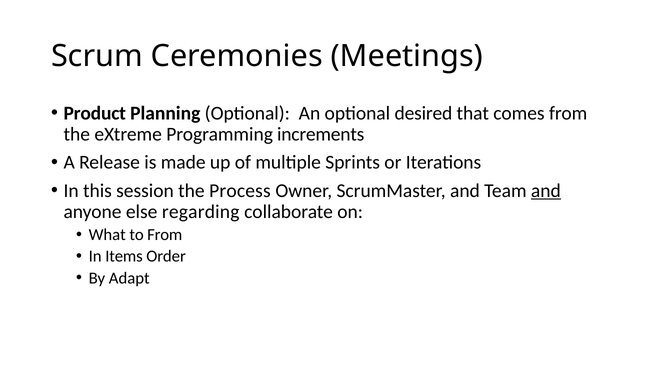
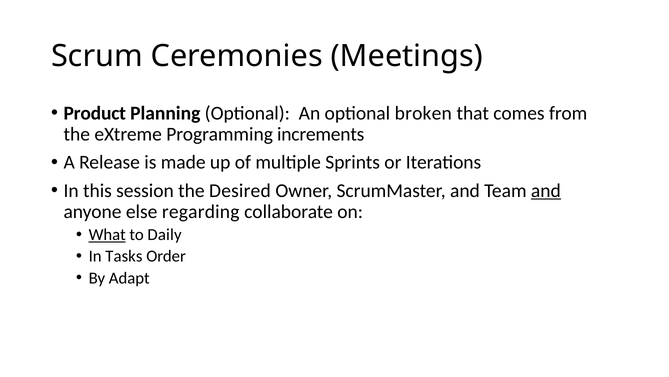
desired: desired -> broken (423, 113)
Process: Process -> Desired (240, 190)
What underline: none -> present (107, 234)
to From: From -> Daily (165, 234)
Items: Items -> Tasks (124, 256)
